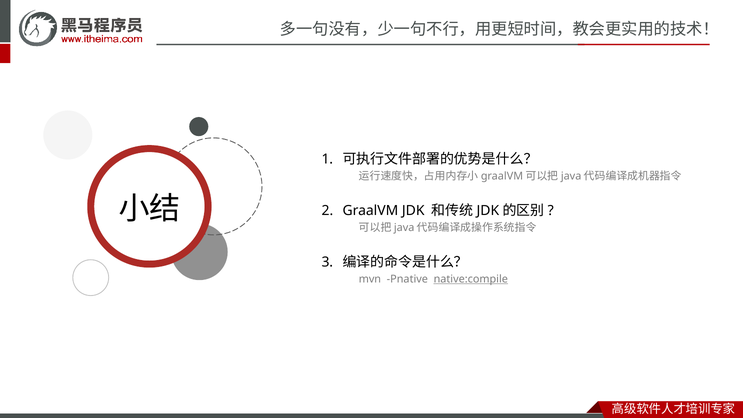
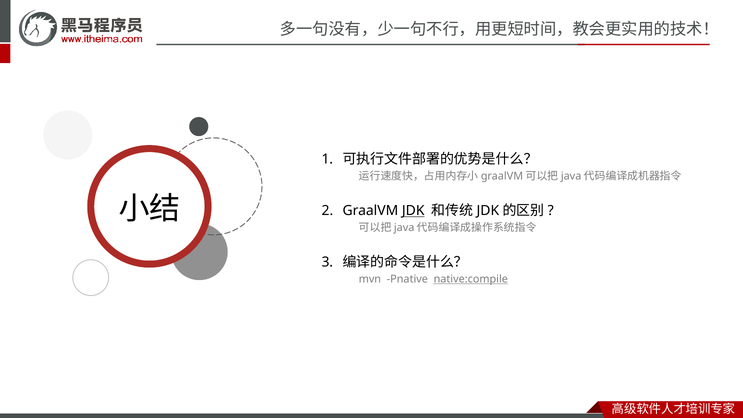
JDK underline: none -> present (413, 211)
